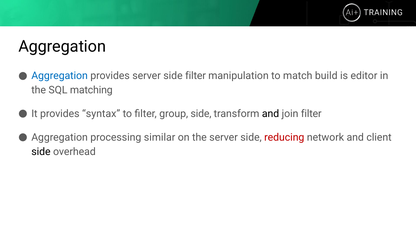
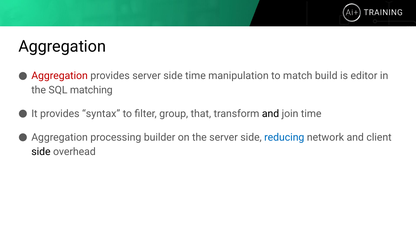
Aggregation colour: blue -> red (60, 76)
side filter: filter -> time (195, 76)
group side: side -> that (201, 114)
join filter: filter -> time (311, 114)
similar: similar -> builder (160, 137)
reducing colour: red -> blue (284, 137)
